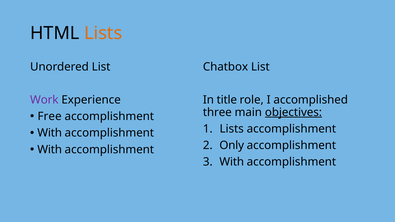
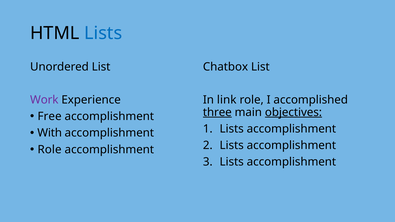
Lists colour: orange -> blue (103, 33)
title: title -> link (227, 100)
three underline: none -> present (217, 112)
Only: Only -> Lists (232, 145)
With: With -> Role (50, 150)
With: With -> Lists (232, 162)
